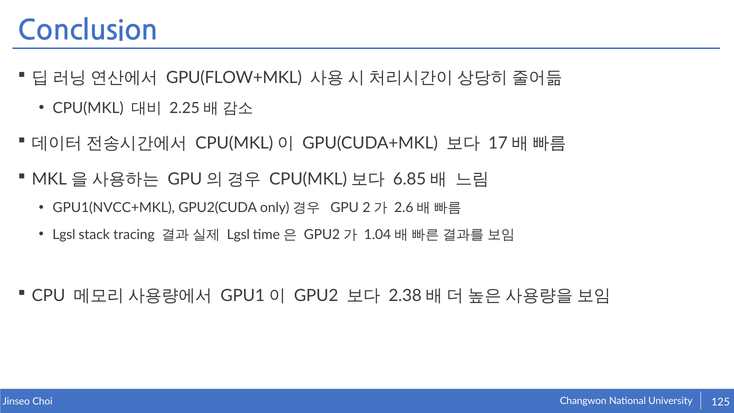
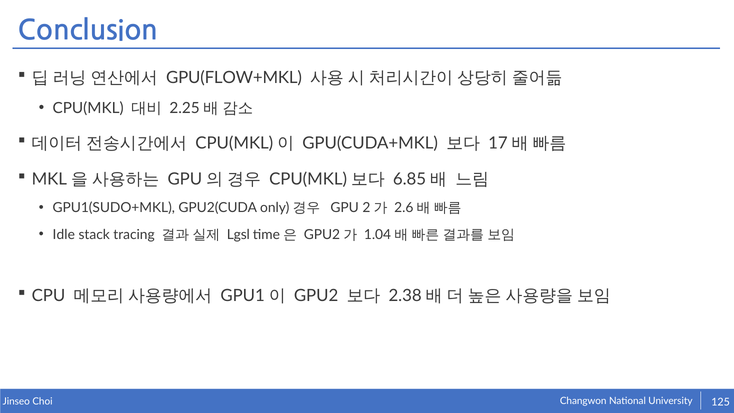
GPU1(NVCC+MKL: GPU1(NVCC+MKL -> GPU1(SUDO+MKL (114, 208)
Lgsl: Lgsl -> Idle (64, 235)
